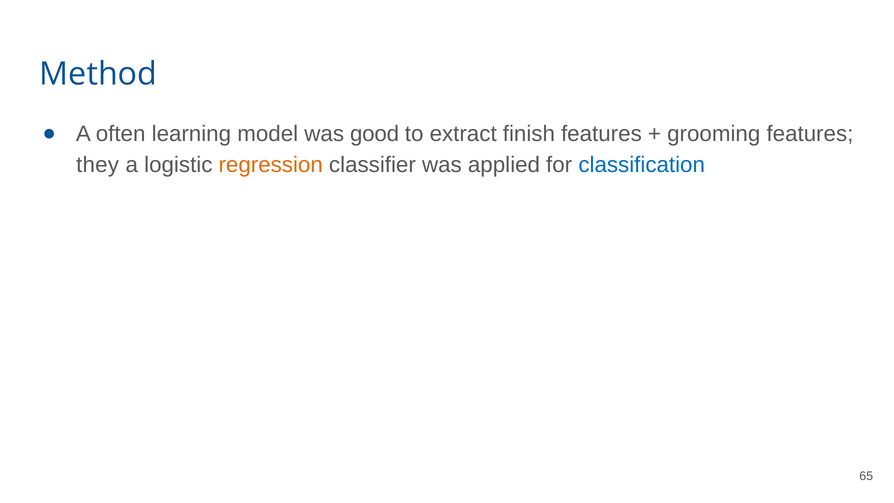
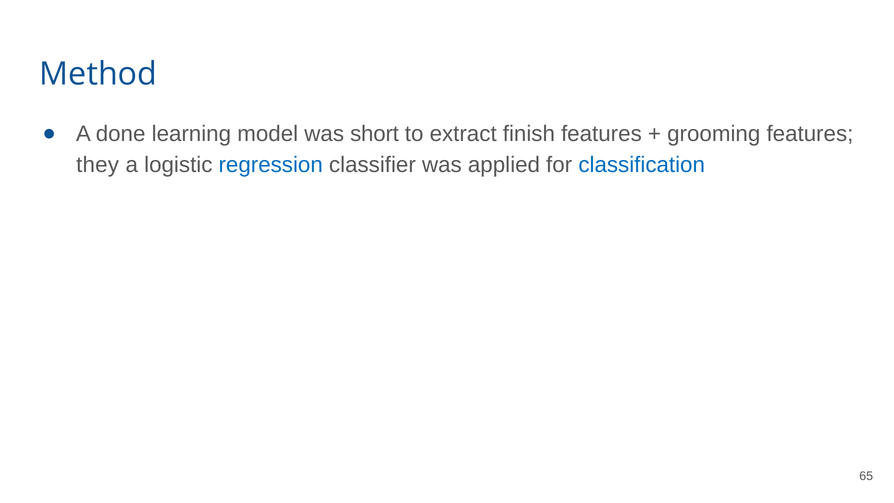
often: often -> done (121, 134)
good: good -> short (375, 134)
regression colour: orange -> blue (271, 165)
